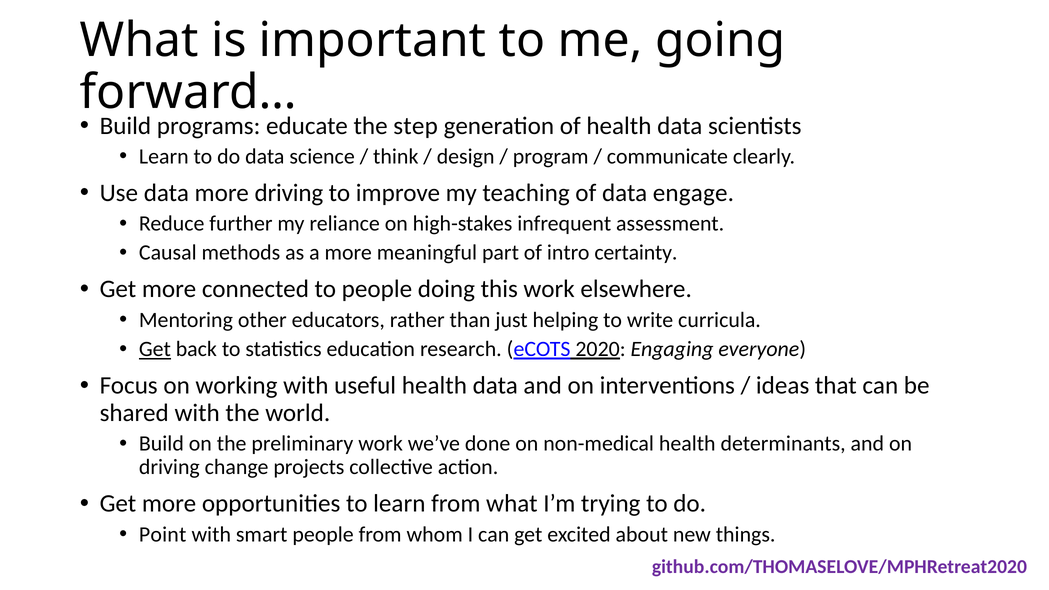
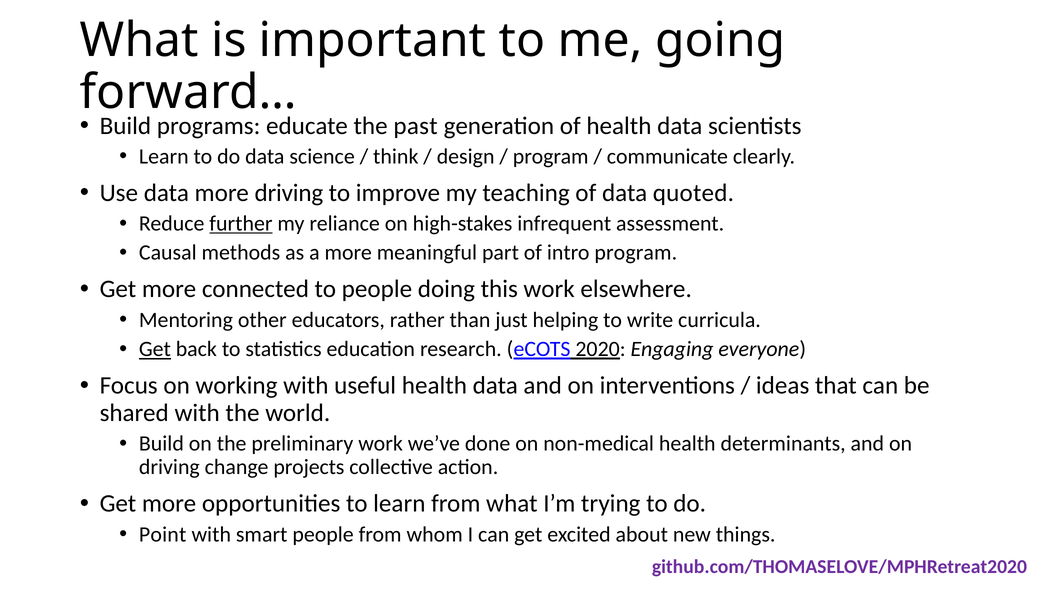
step: step -> past (416, 126)
engage: engage -> quoted (693, 193)
further underline: none -> present (241, 224)
intro certainty: certainty -> program (636, 253)
